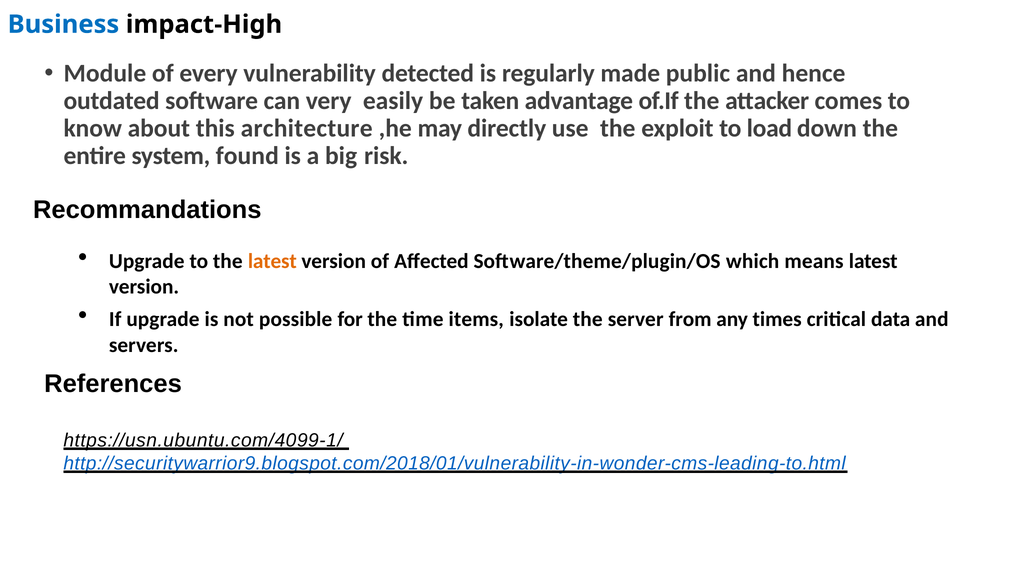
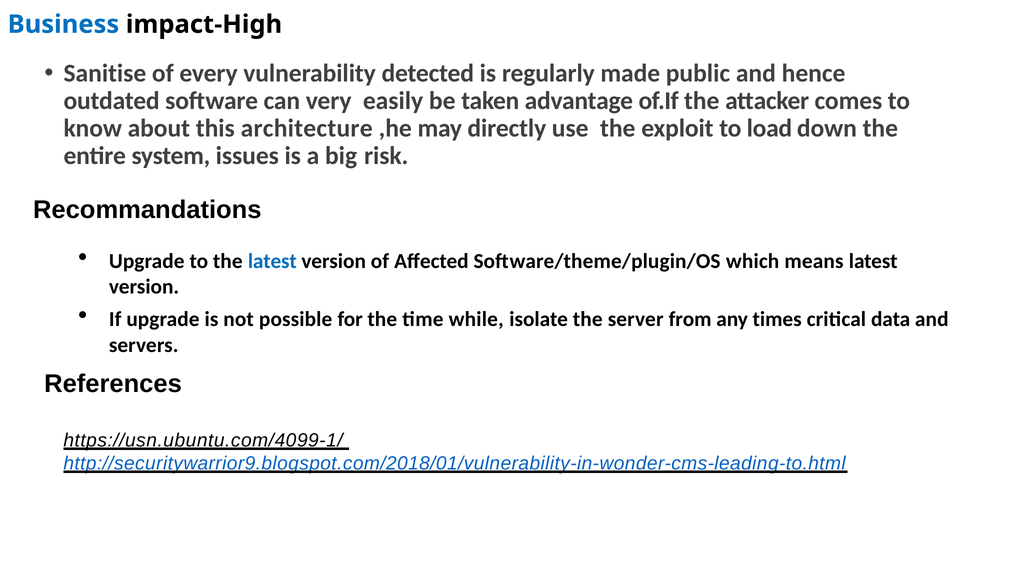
Module: Module -> Sanitise (105, 73)
found: found -> issues (247, 156)
latest colour: orange -> blue (272, 261)
items: items -> while (476, 319)
